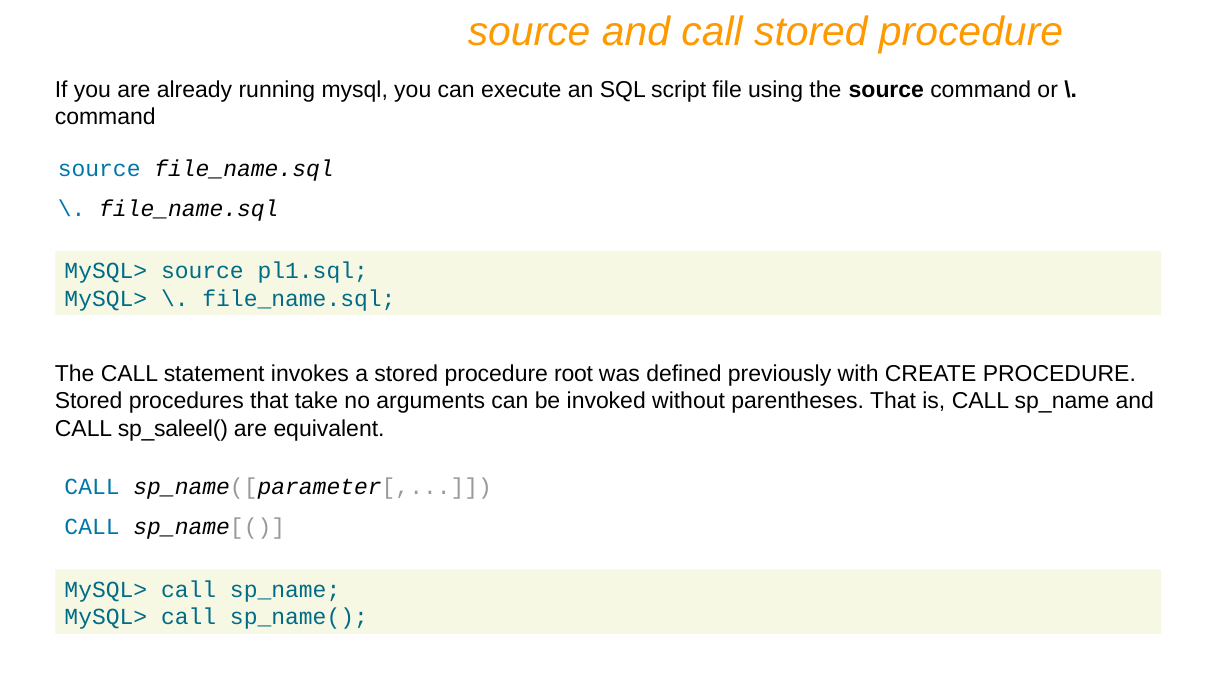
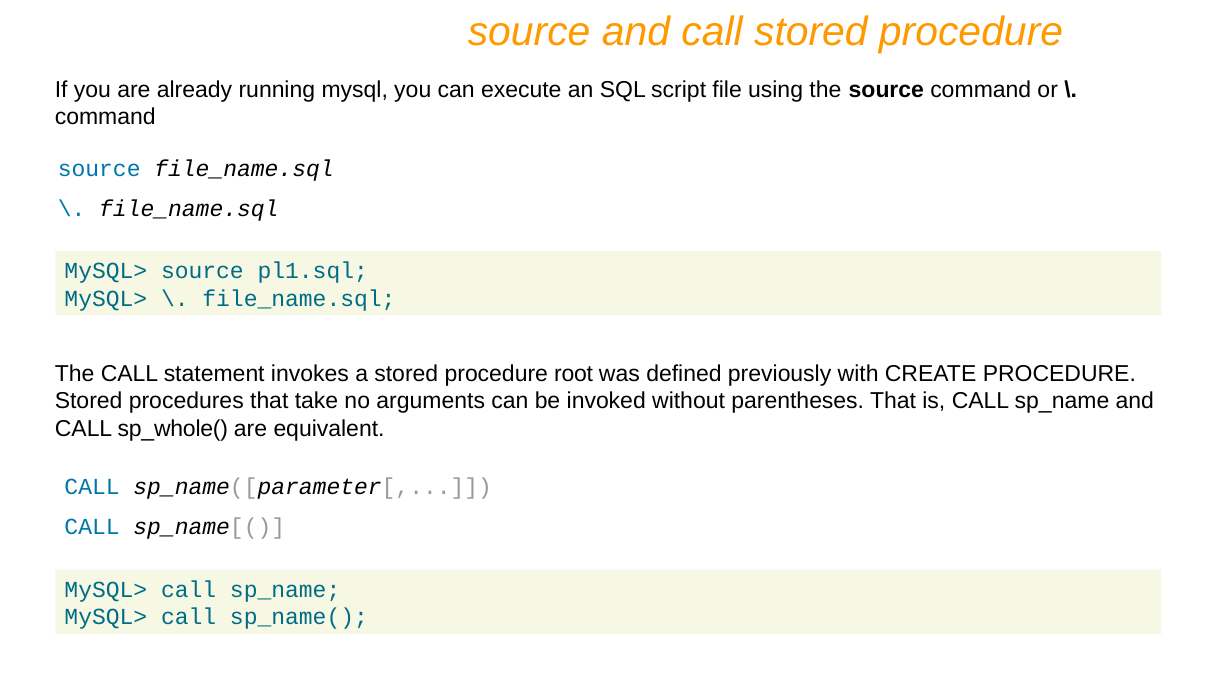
sp_saleel(: sp_saleel( -> sp_whole( (173, 428)
